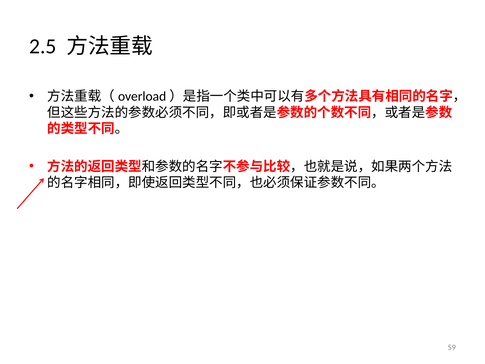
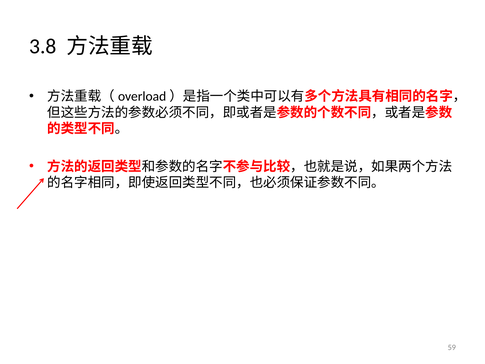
2.5: 2.5 -> 3.8 (43, 46)
